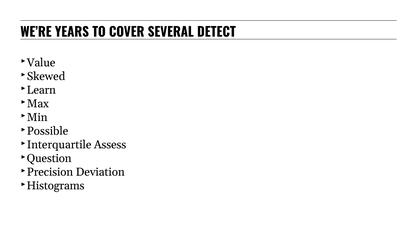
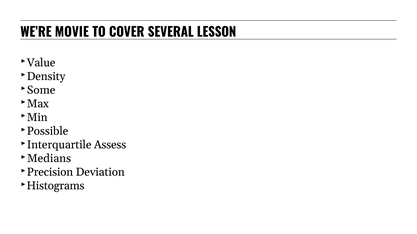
YEARS: YEARS -> MOVIE (72, 32)
DETECT: DETECT -> LESSON (217, 32)
Skewed: Skewed -> Density (46, 76)
Learn: Learn -> Some (41, 90)
Question: Question -> Medians (49, 159)
